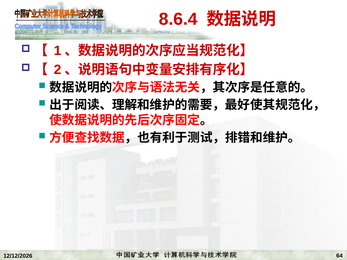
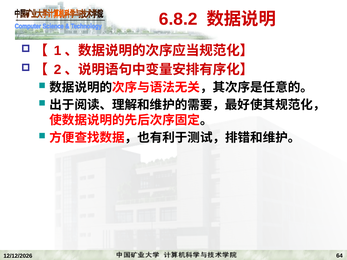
8.6.4: 8.6.4 -> 6.8.2 (178, 19)
